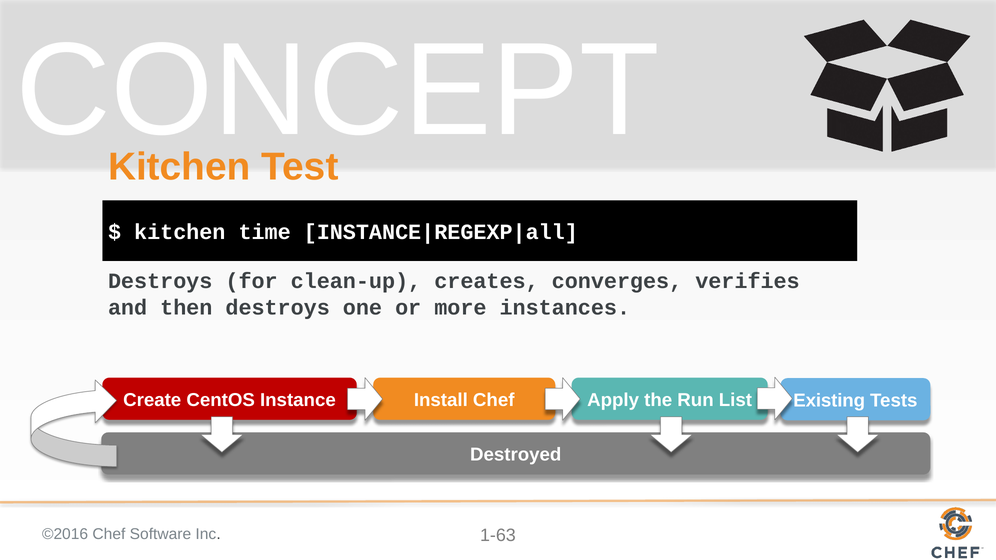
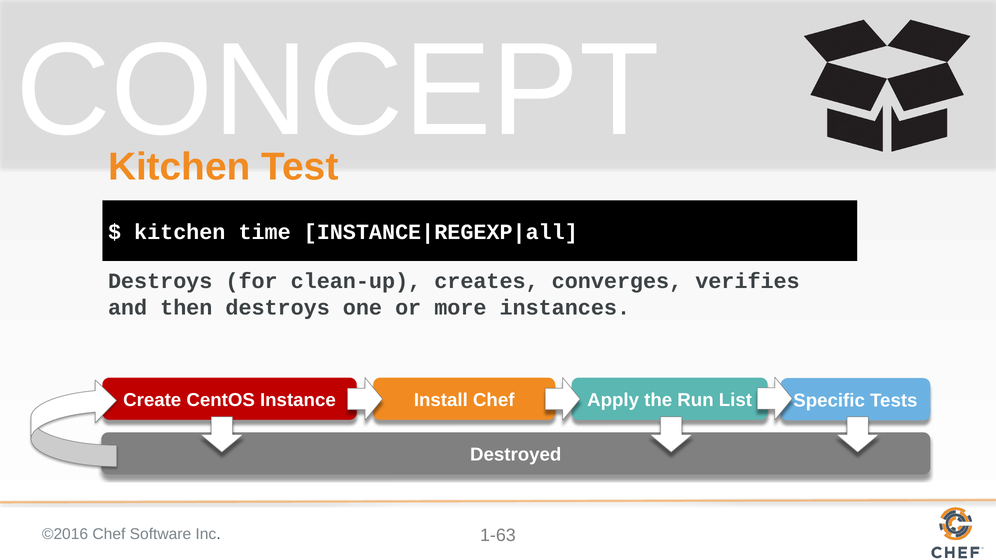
Existing: Existing -> Specific (829, 401)
